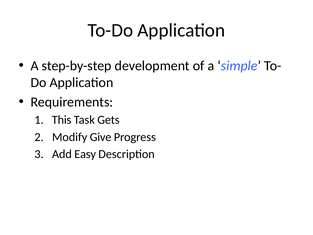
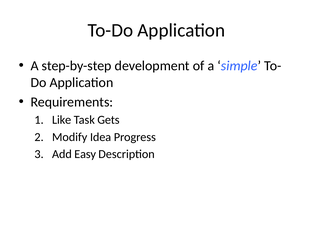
This: This -> Like (62, 120)
Give: Give -> Idea (101, 137)
